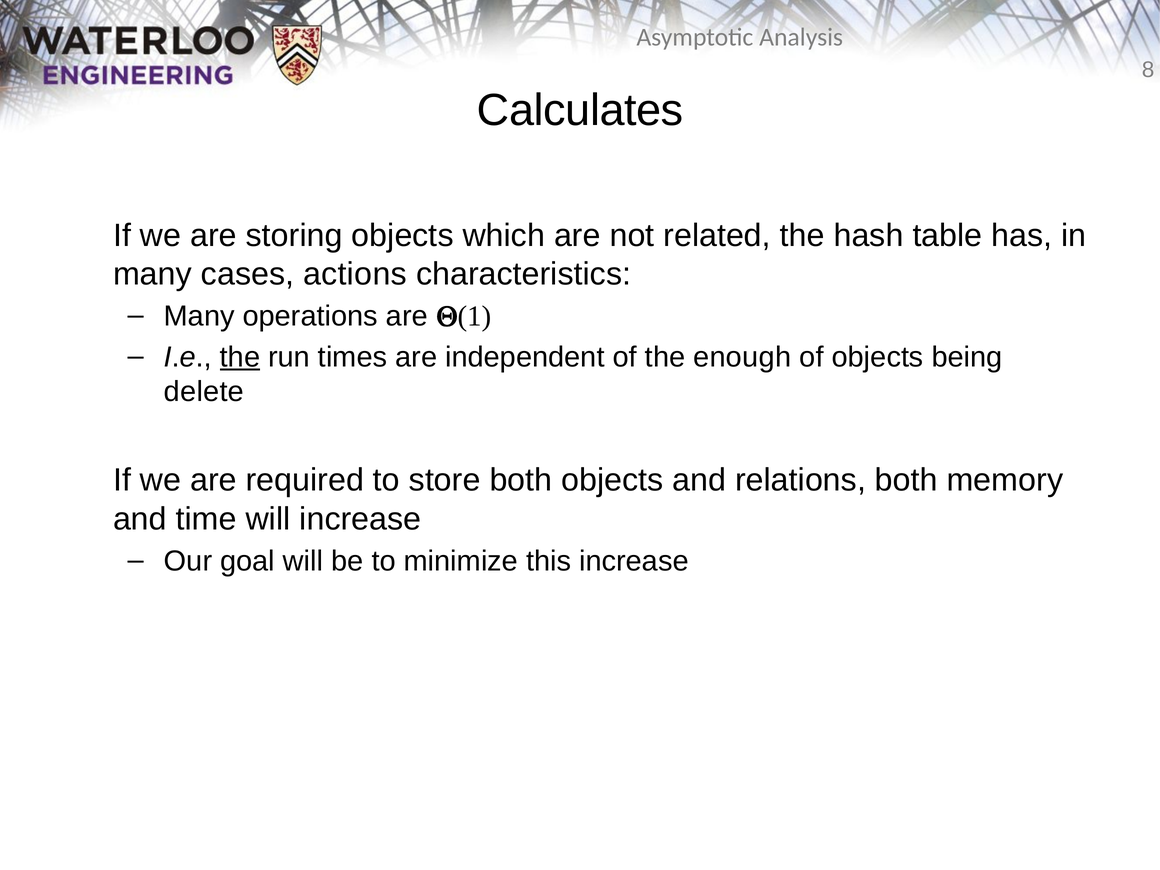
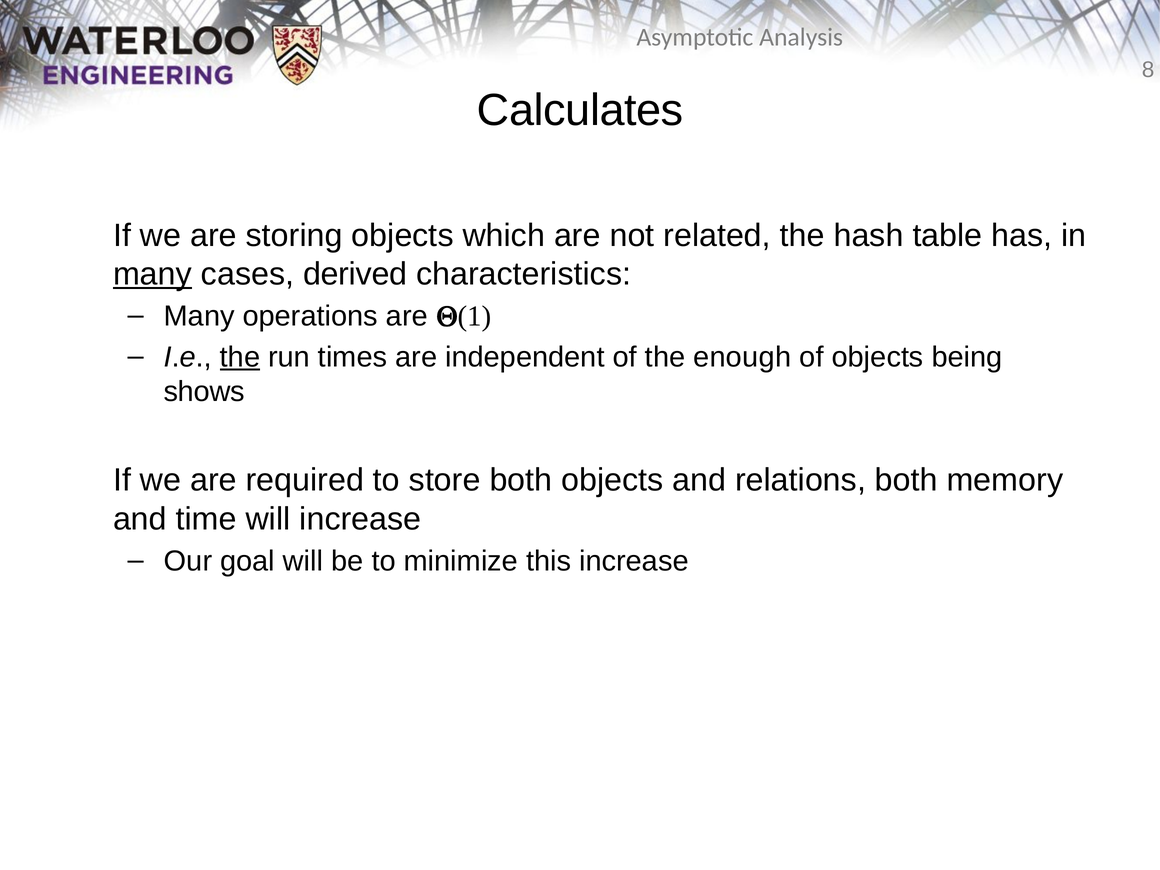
many underline: none -> present (153, 274)
actions: actions -> derived (355, 274)
delete: delete -> shows (204, 392)
